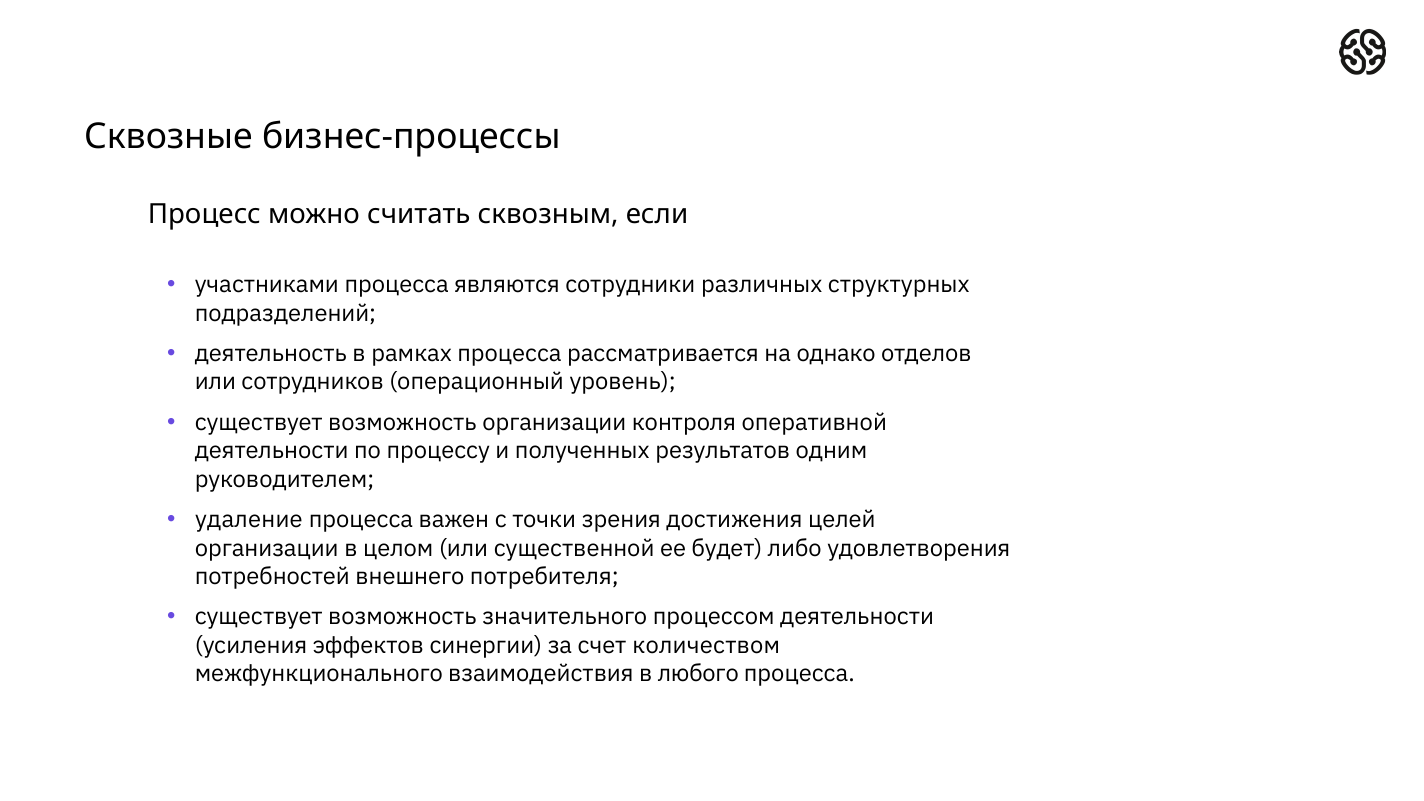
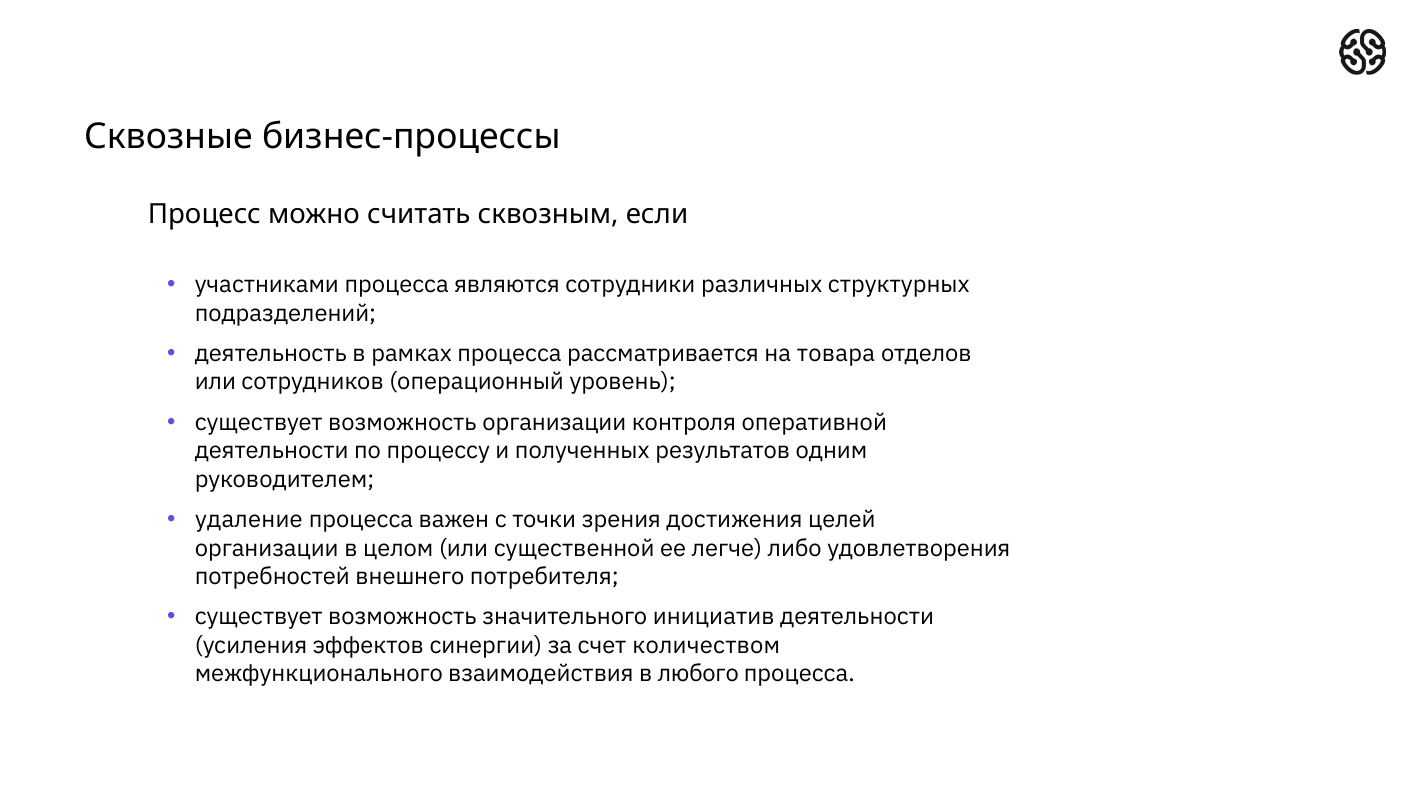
однако: однако -> товара (836, 354)
будет: будет -> легче (727, 548)
процессом: процессом -> инициатив (714, 617)
